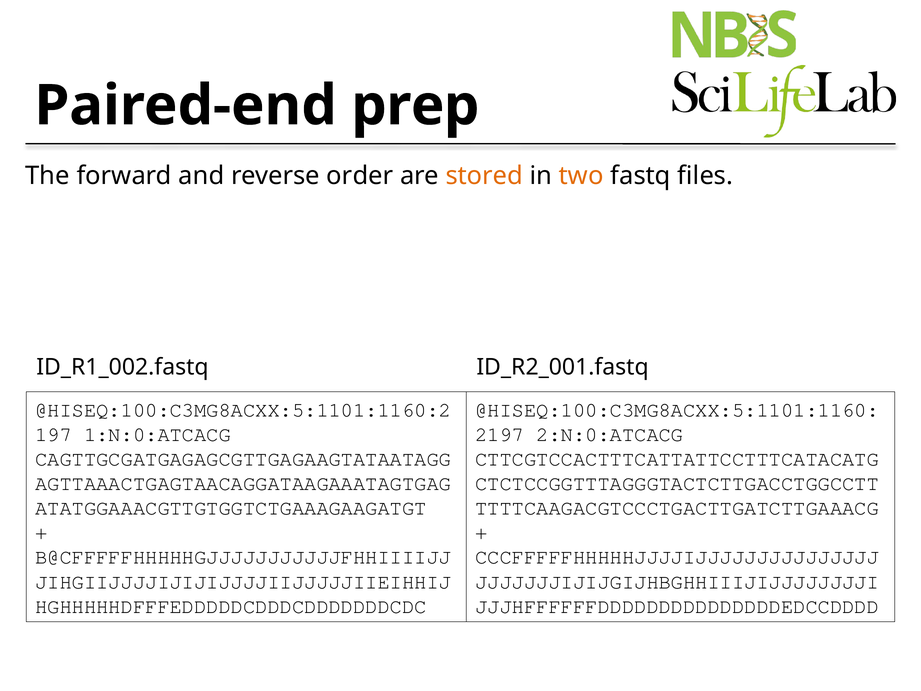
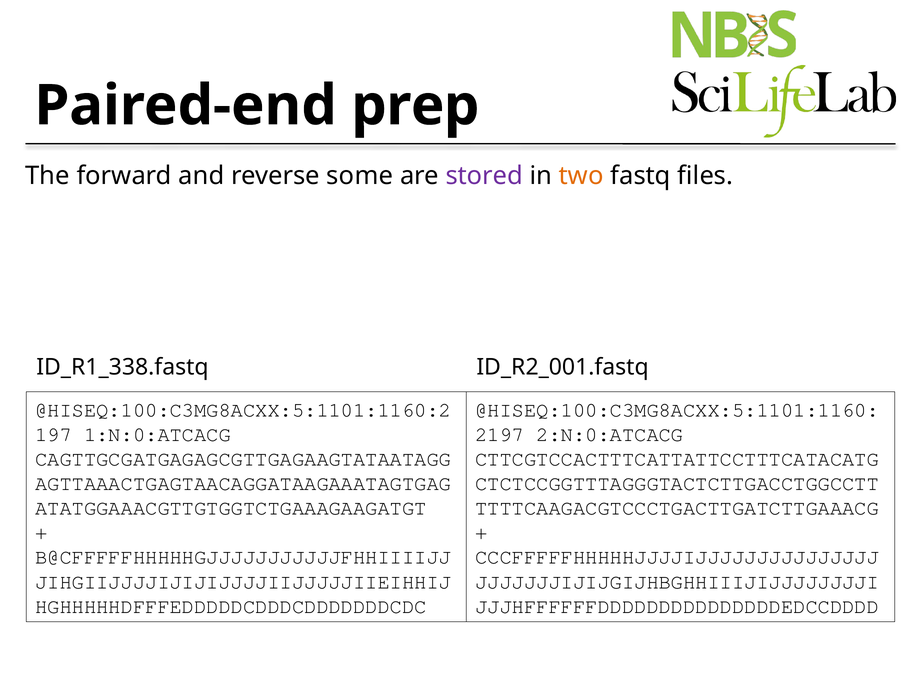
order: order -> some (360, 176)
stored colour: orange -> purple (484, 176)
ID_R1_002.fastq: ID_R1_002.fastq -> ID_R1_338.fastq (122, 367)
